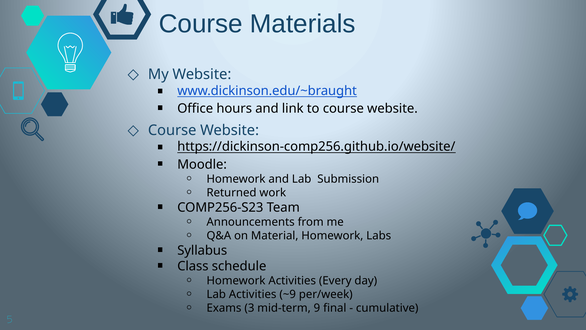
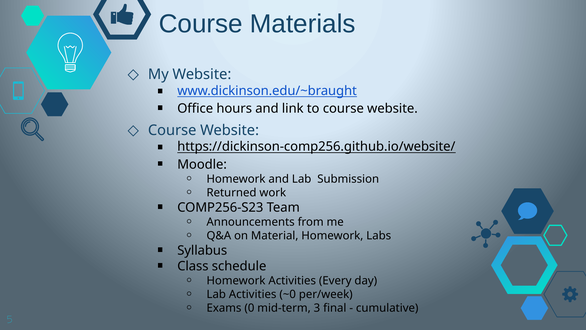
~9: ~9 -> ~0 (288, 294)
3: 3 -> 0 (249, 308)
9: 9 -> 3 (317, 308)
